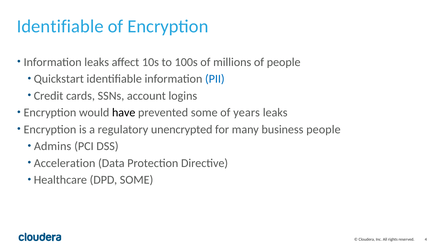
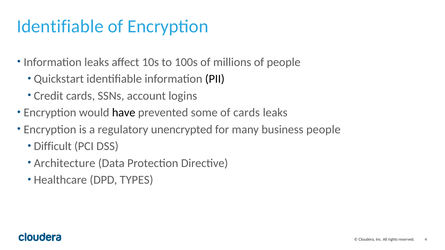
PII colour: blue -> black (215, 79)
of years: years -> cards (247, 113)
Admins: Admins -> Difficult (53, 146)
Acceleration: Acceleration -> Architecture (65, 163)
DPD SOME: SOME -> TYPES (137, 180)
